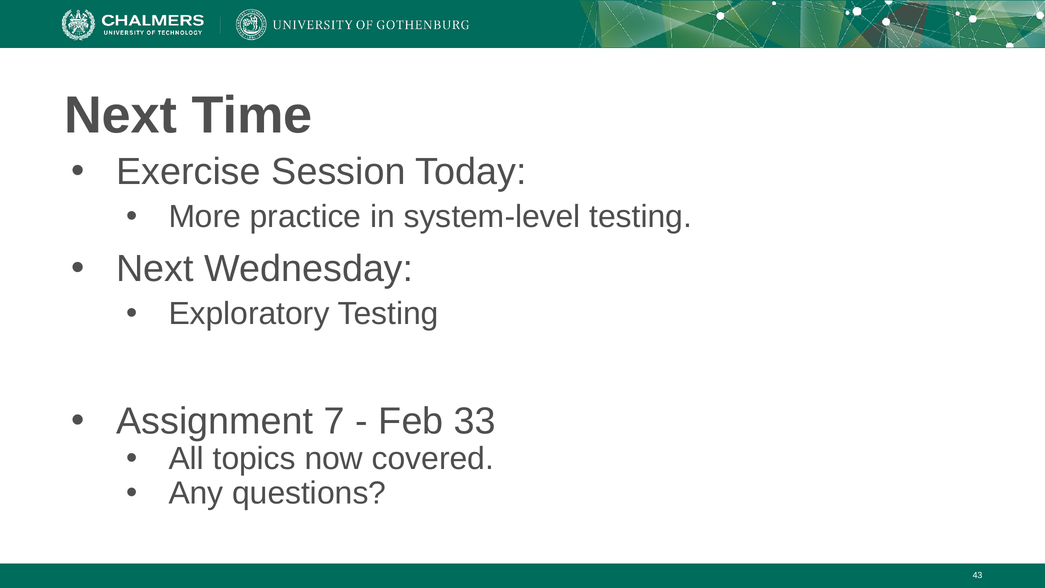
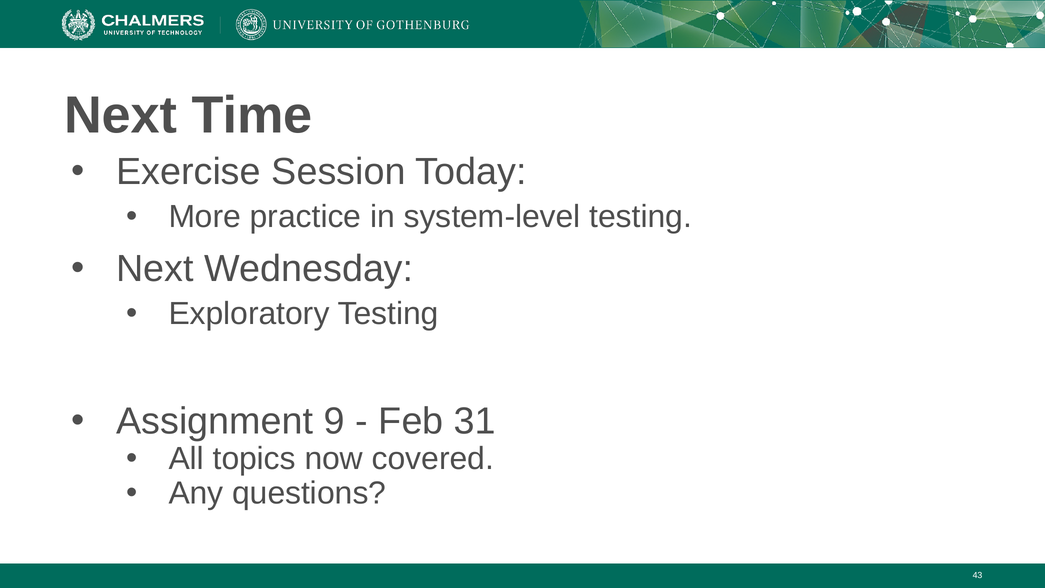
7: 7 -> 9 (334, 421)
33: 33 -> 31 (475, 421)
